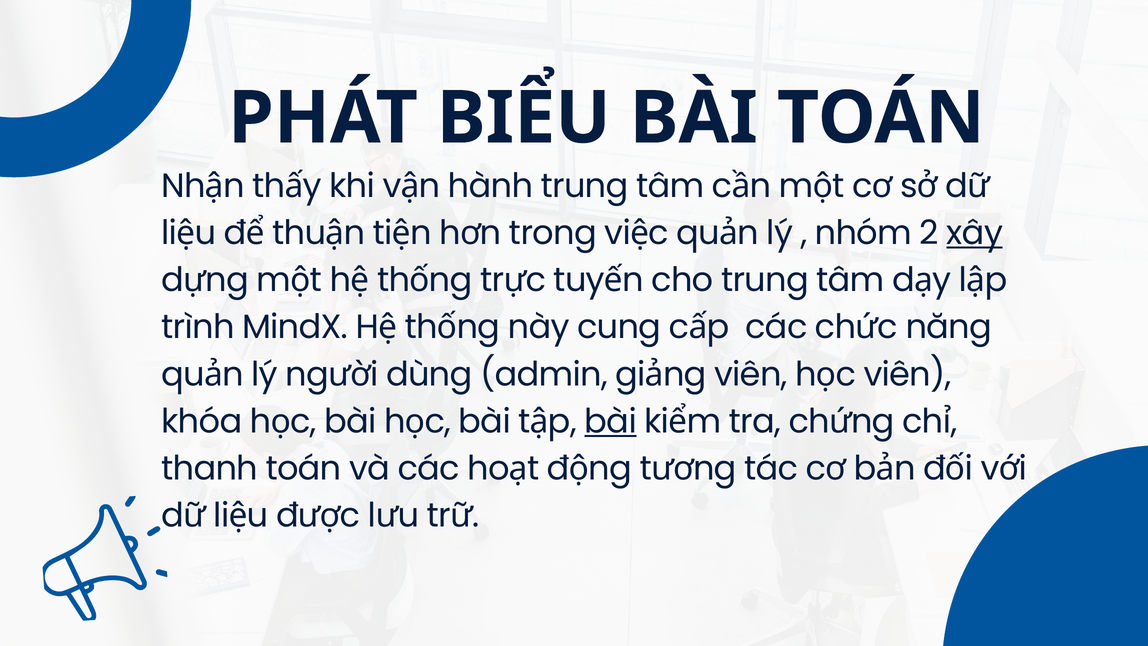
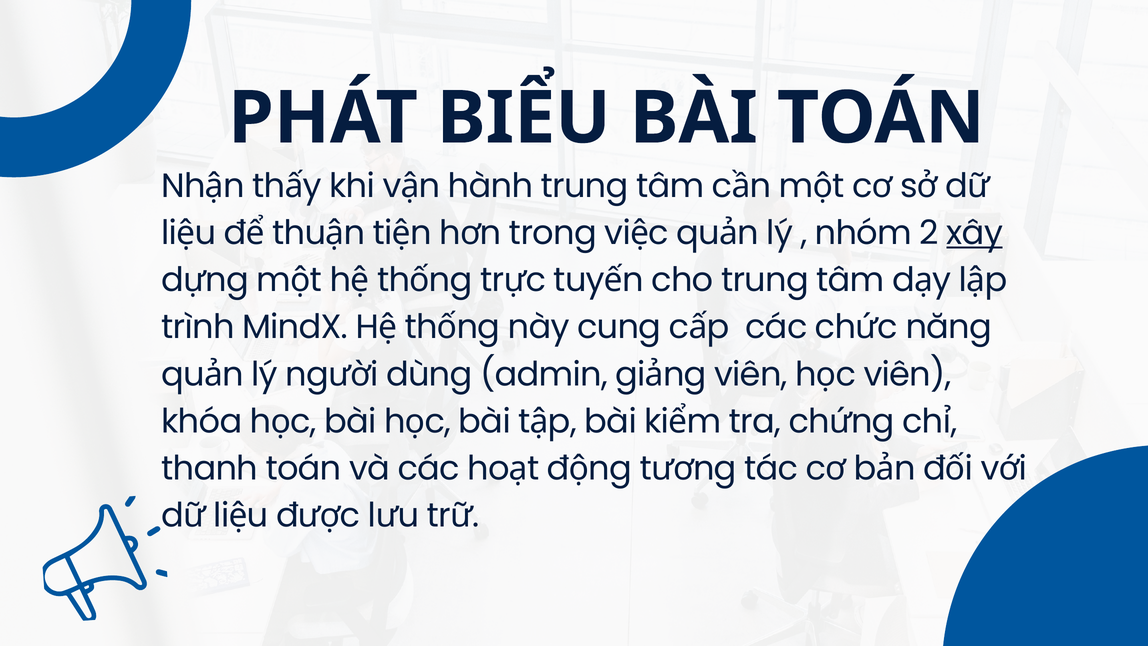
bài underline: present -> none (611, 421)
